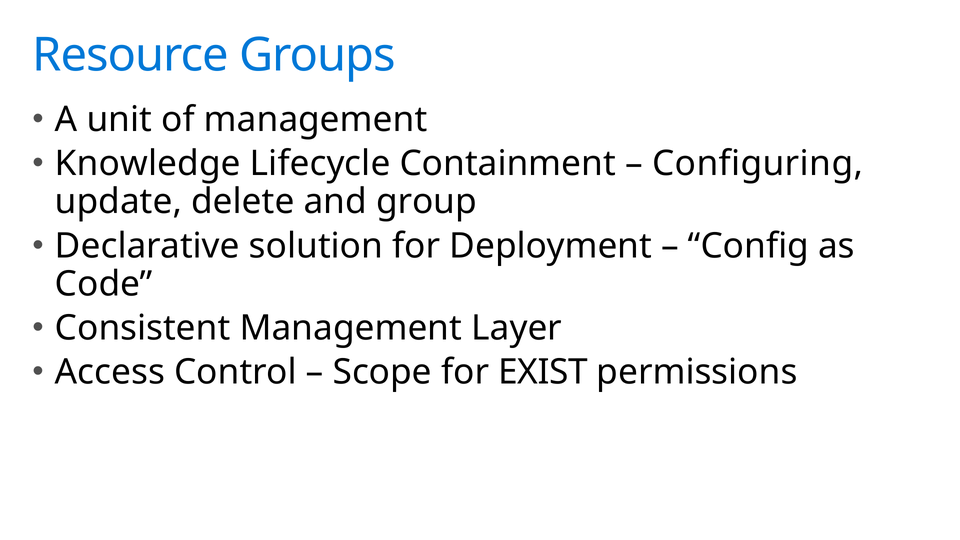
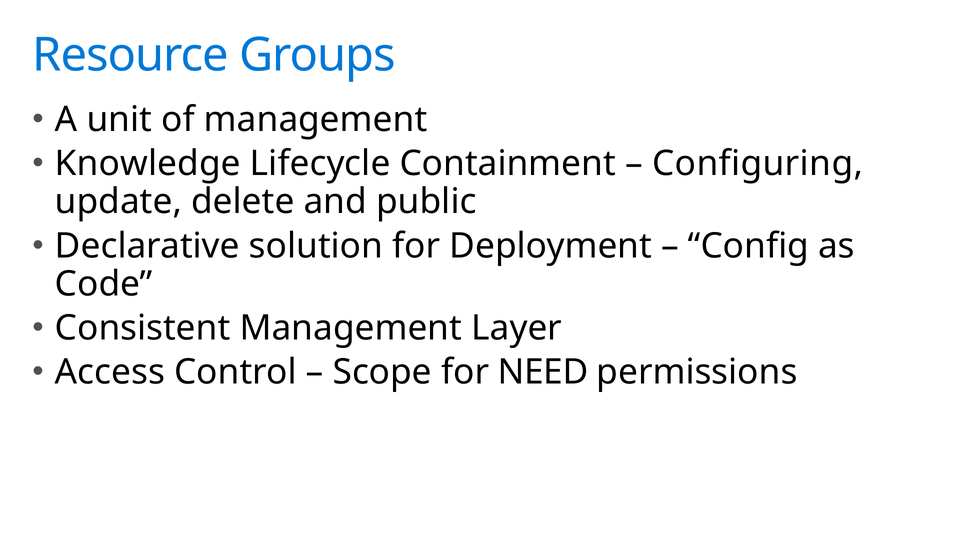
group: group -> public (426, 202)
EXIST: EXIST -> NEED (543, 372)
